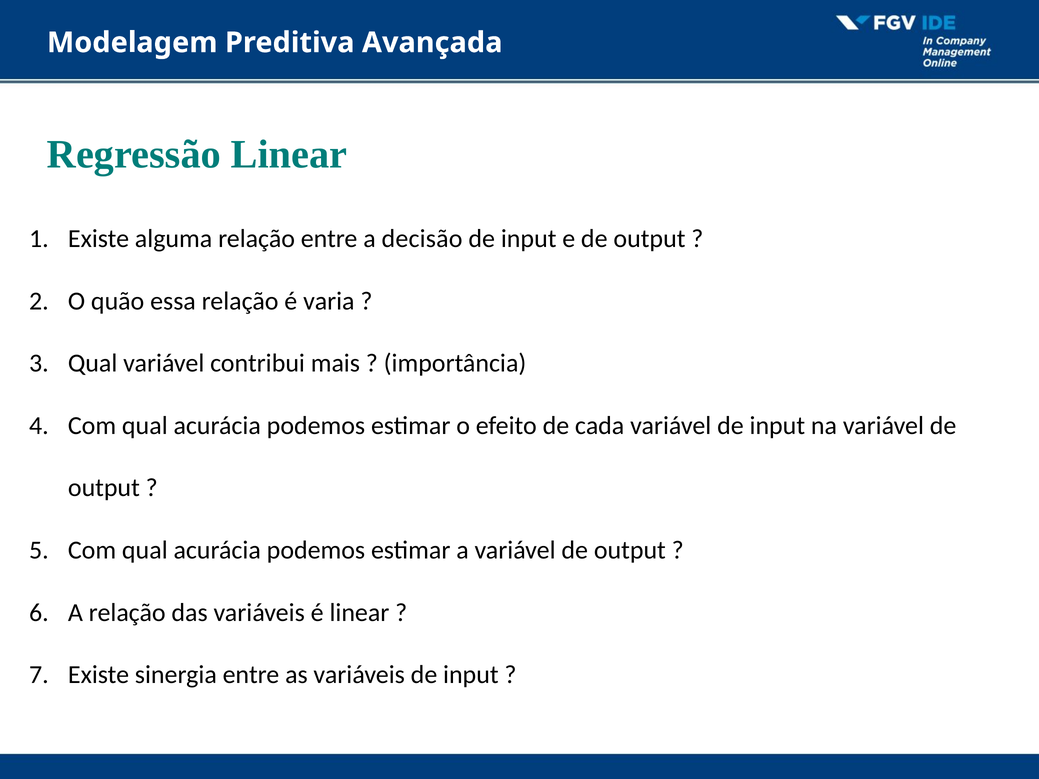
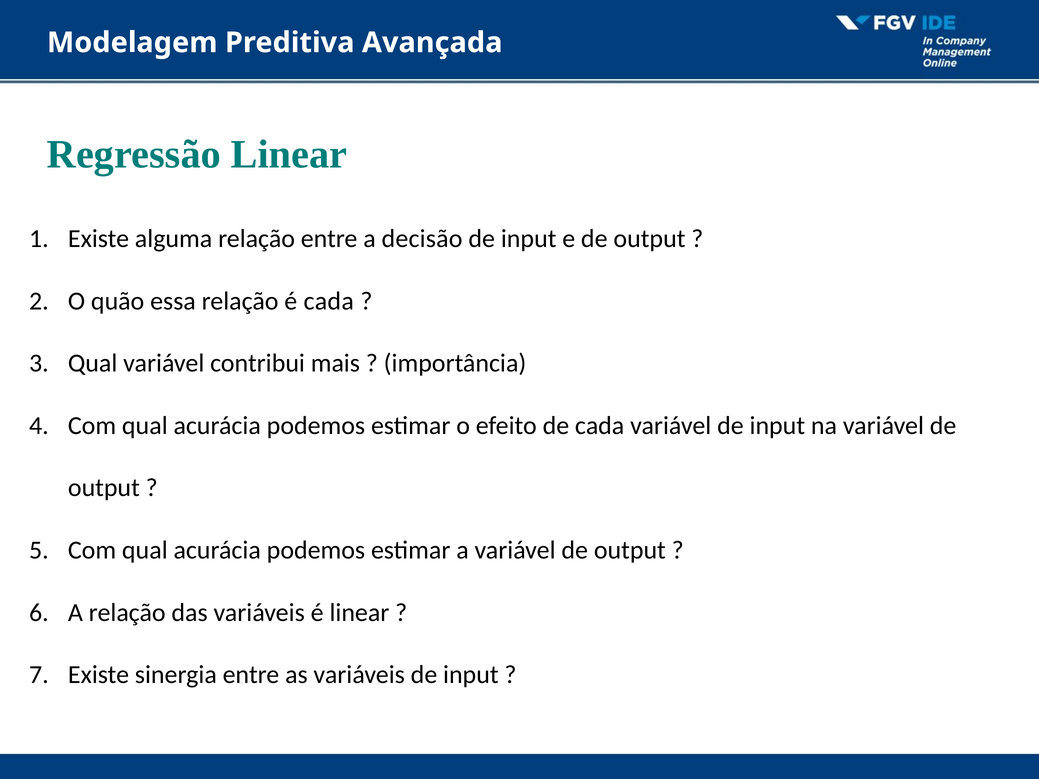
é varia: varia -> cada (329, 301)
